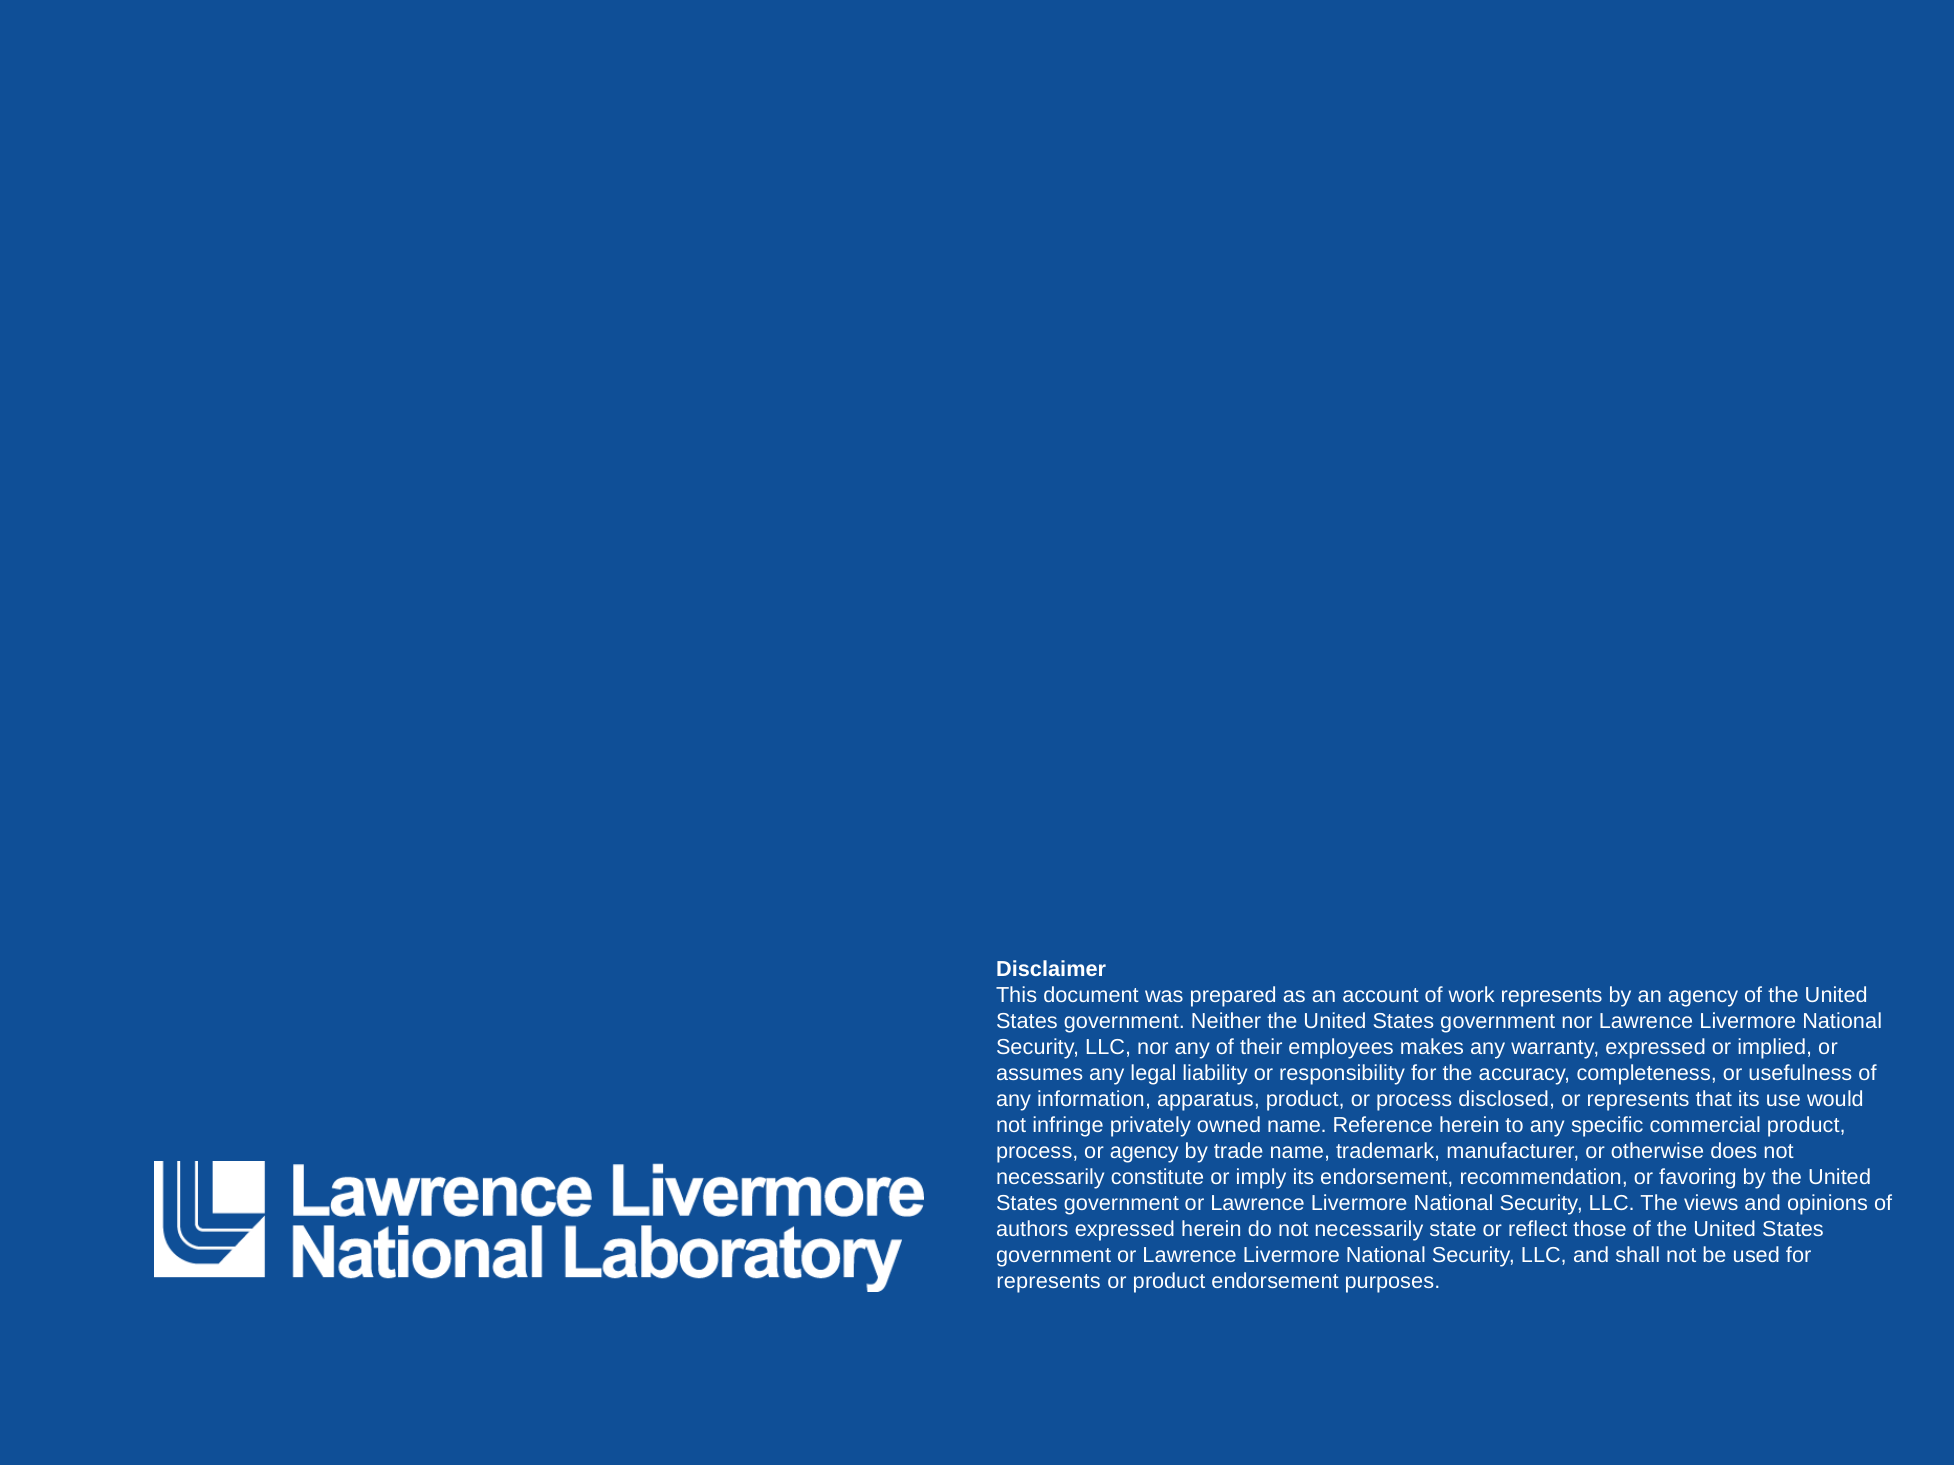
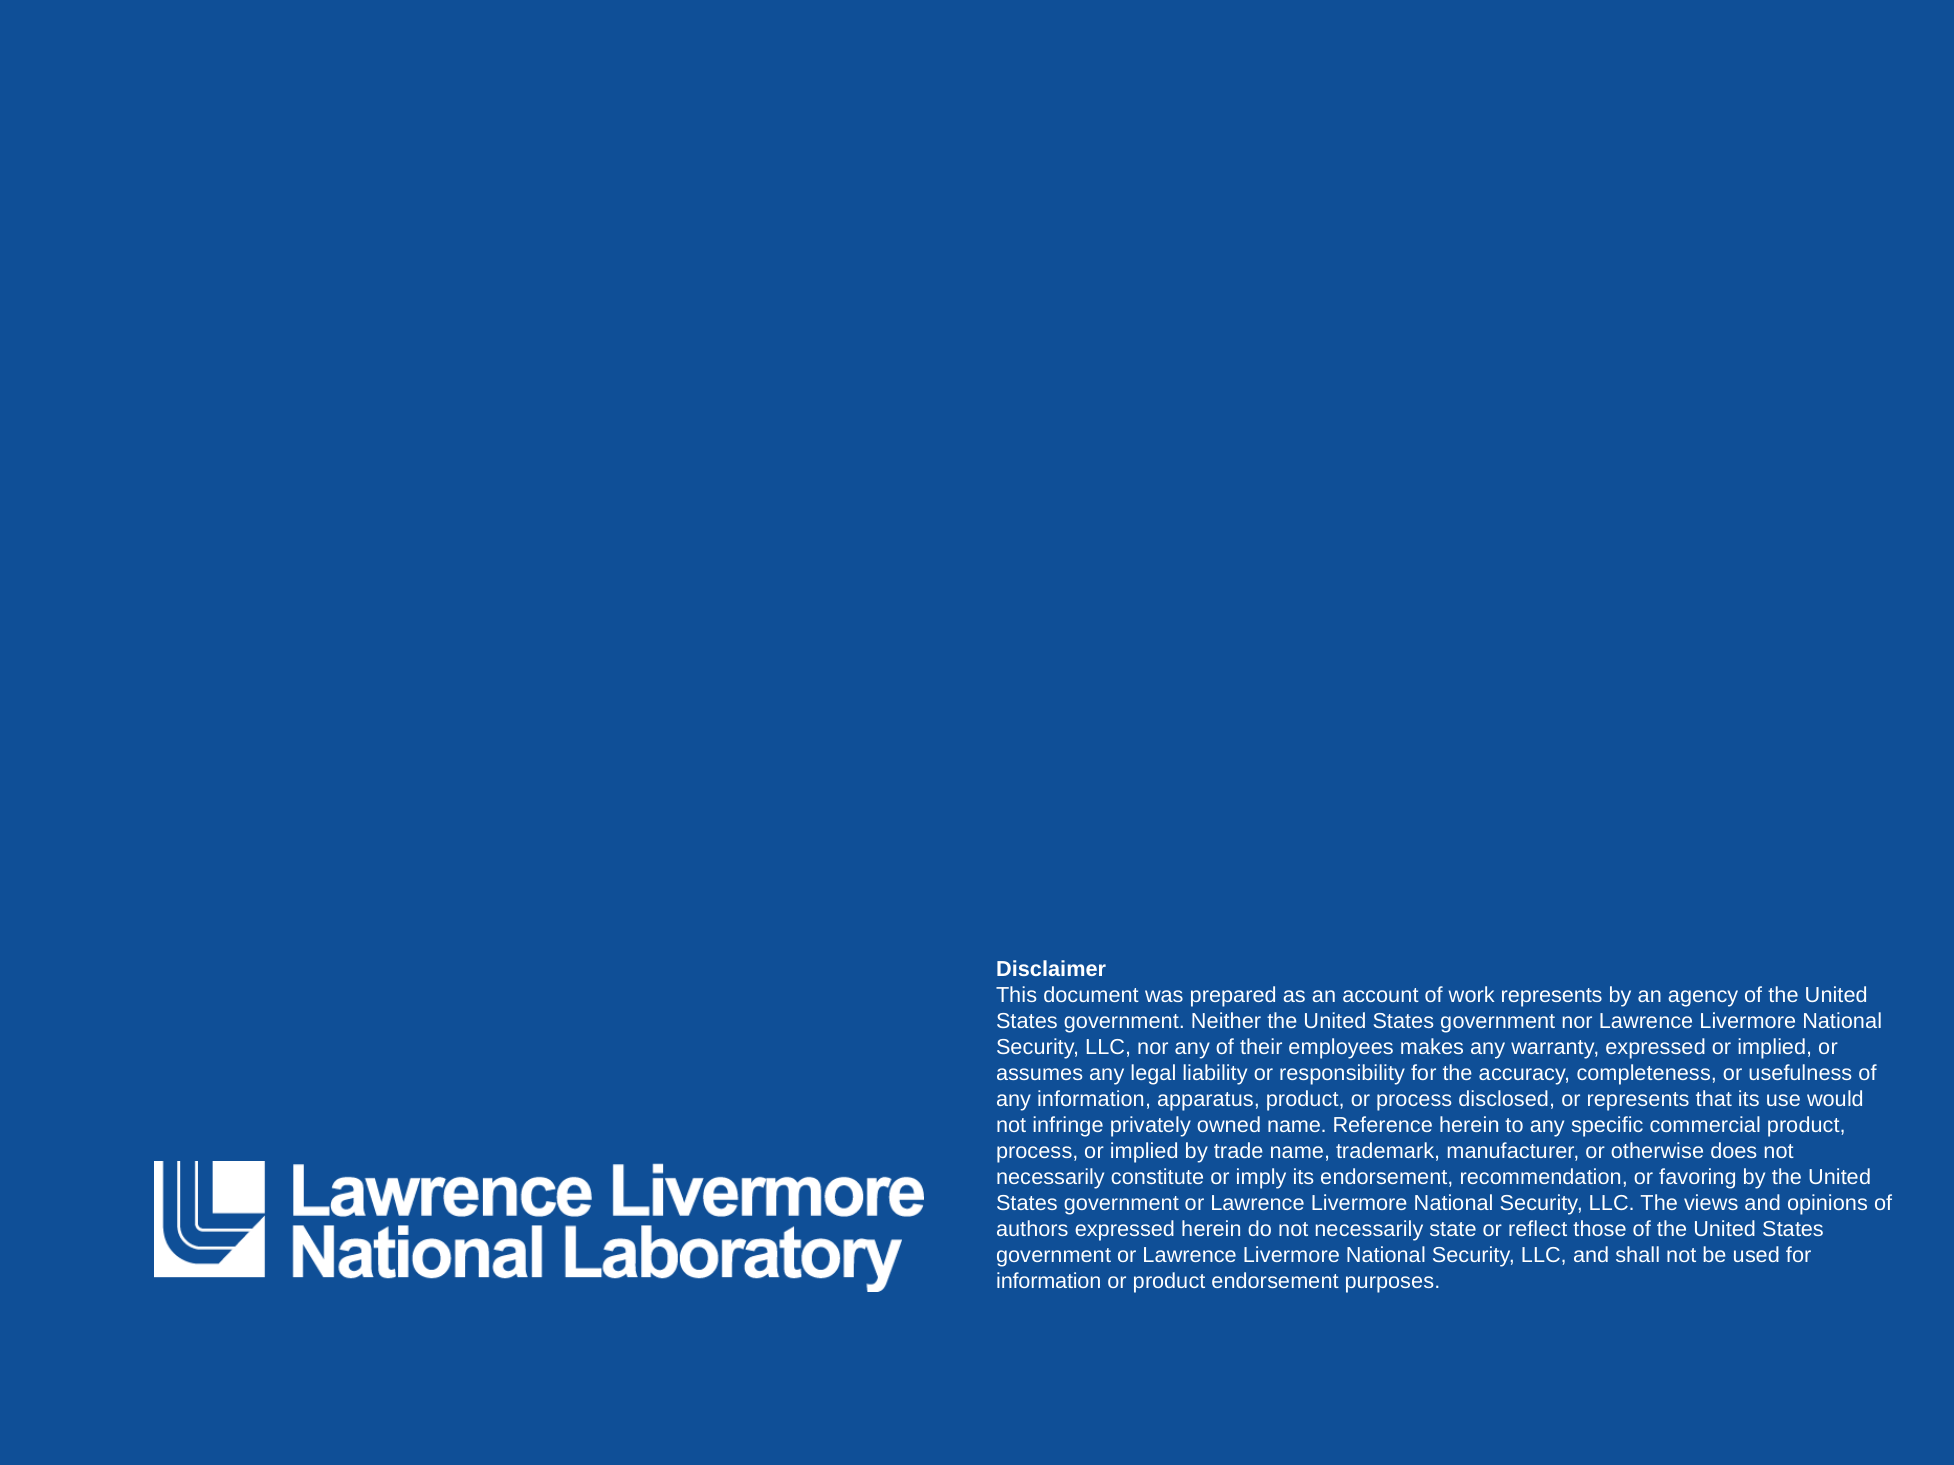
process or agency: agency -> implied (1144, 1152)
represents: represents -> information (1049, 1282)
